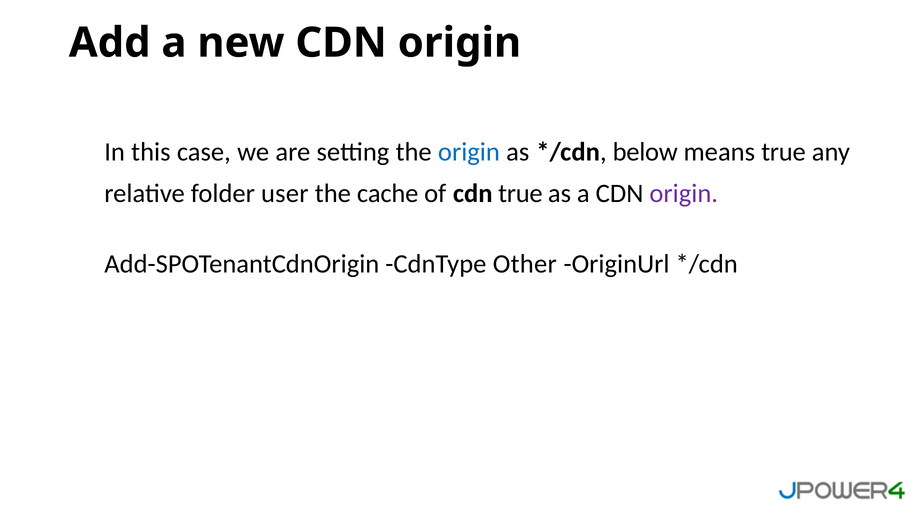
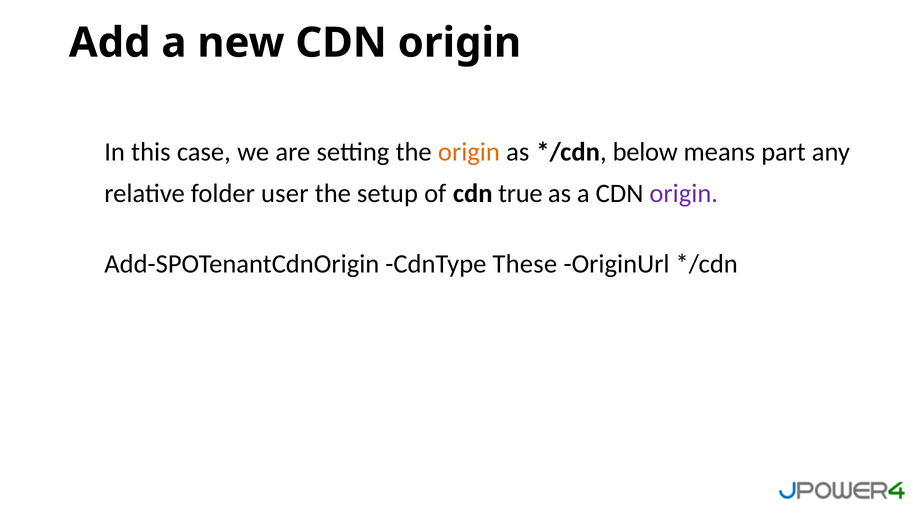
origin colour: blue -> orange (469, 152)
means true: true -> part (783, 152)
cache: cache -> setup (387, 193)
Other: Other -> These (525, 264)
